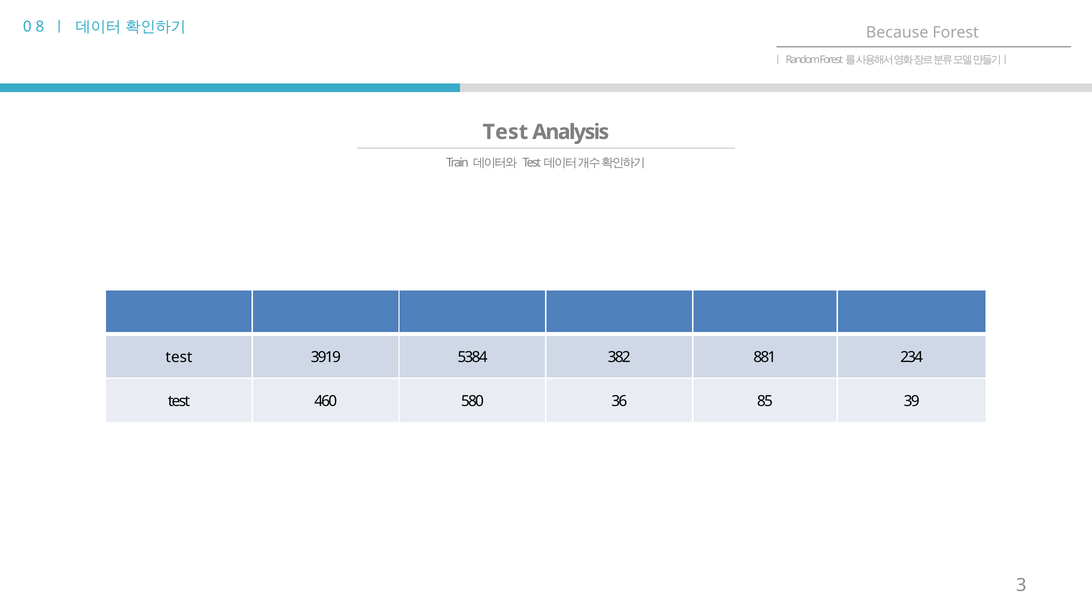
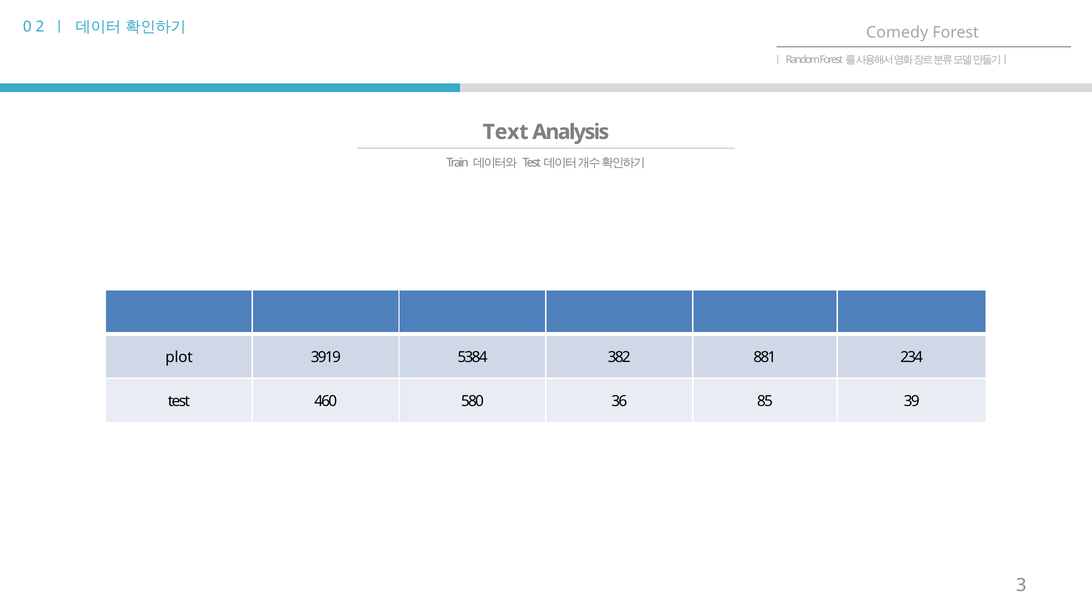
8: 8 -> 2 (40, 27)
Because: Because -> Comedy (897, 32)
Test: Test -> Text (506, 132)
test: test -> plot (179, 357)
